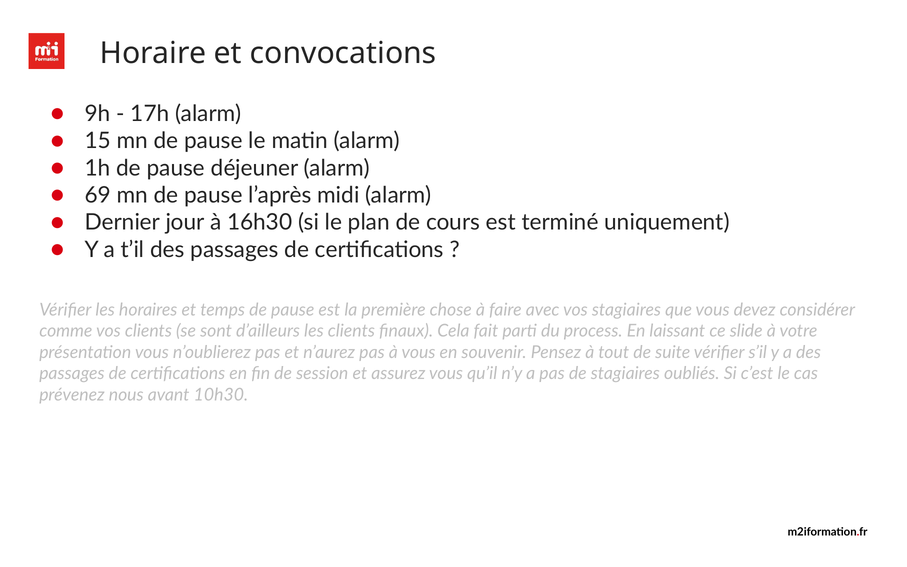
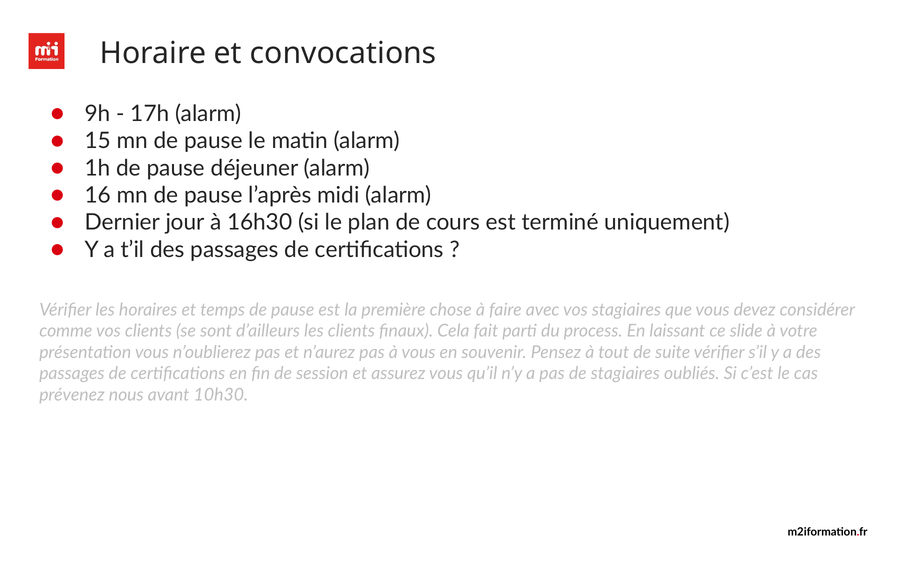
69: 69 -> 16 (98, 195)
